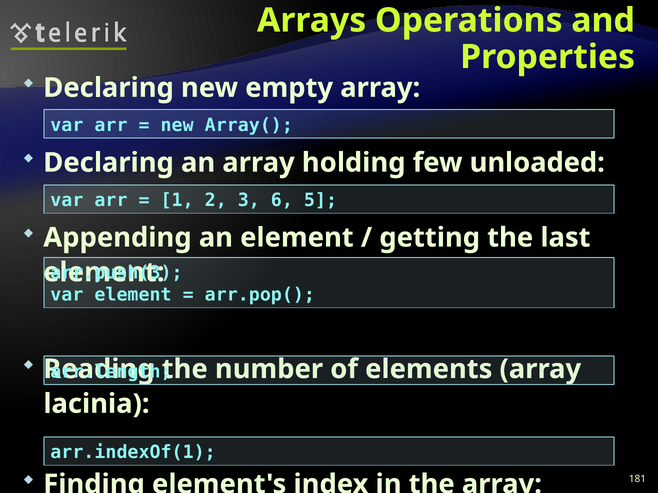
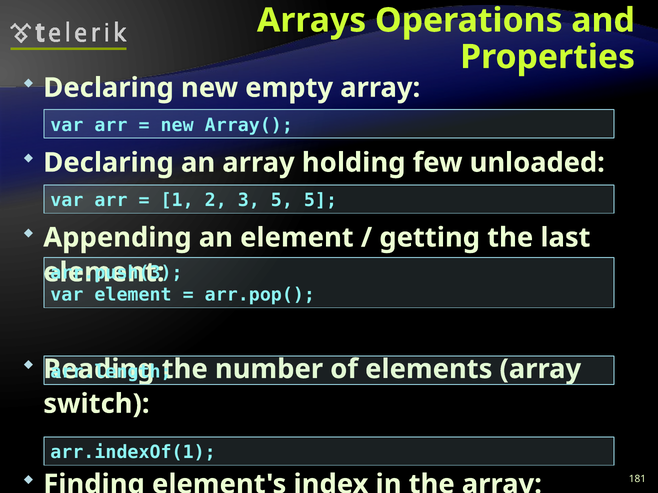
3 6: 6 -> 5 (282, 201)
lacinia: lacinia -> switch (96, 404)
